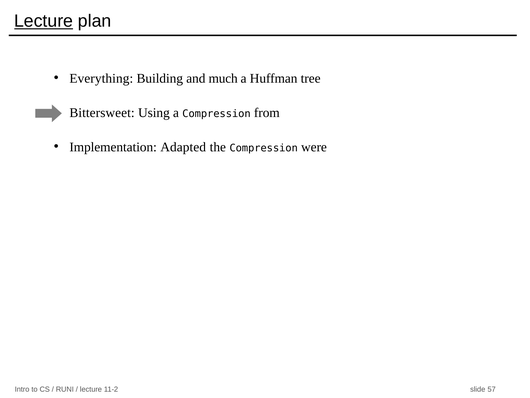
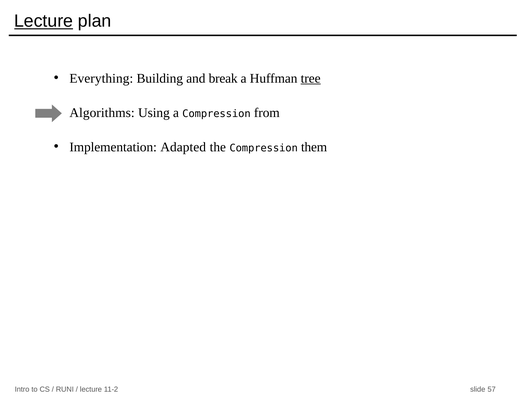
much: much -> break (223, 78)
tree underline: none -> present (311, 78)
Bittersweet: Bittersweet -> Algorithms (102, 112)
were: were -> them (314, 147)
